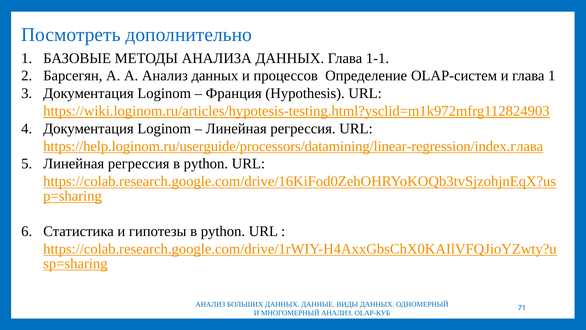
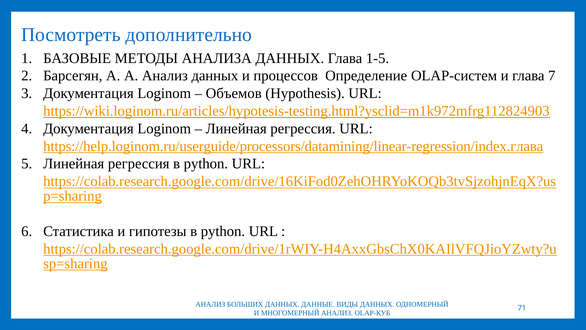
1-1: 1-1 -> 1-5 (378, 58)
глава 1: 1 -> 7 (552, 76)
Франция: Франция -> Объемов (234, 93)
